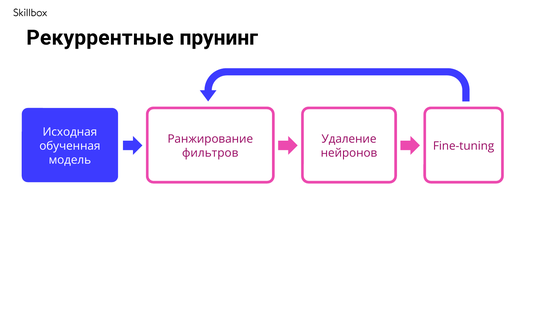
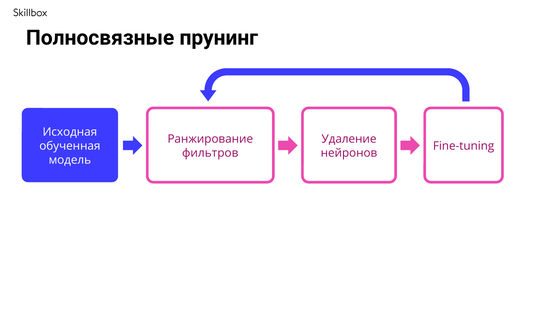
Рекуррентные: Рекуррентные -> Полносвязные (100, 38)
